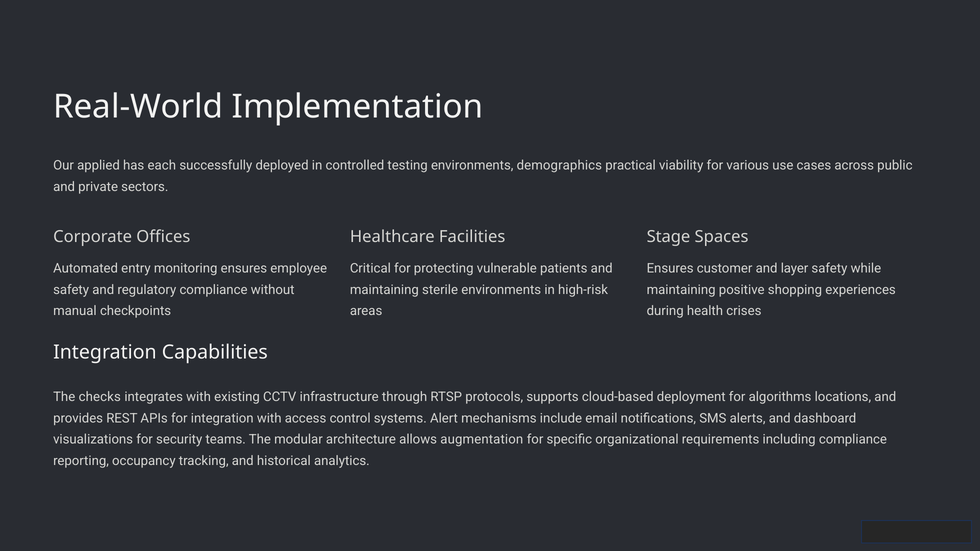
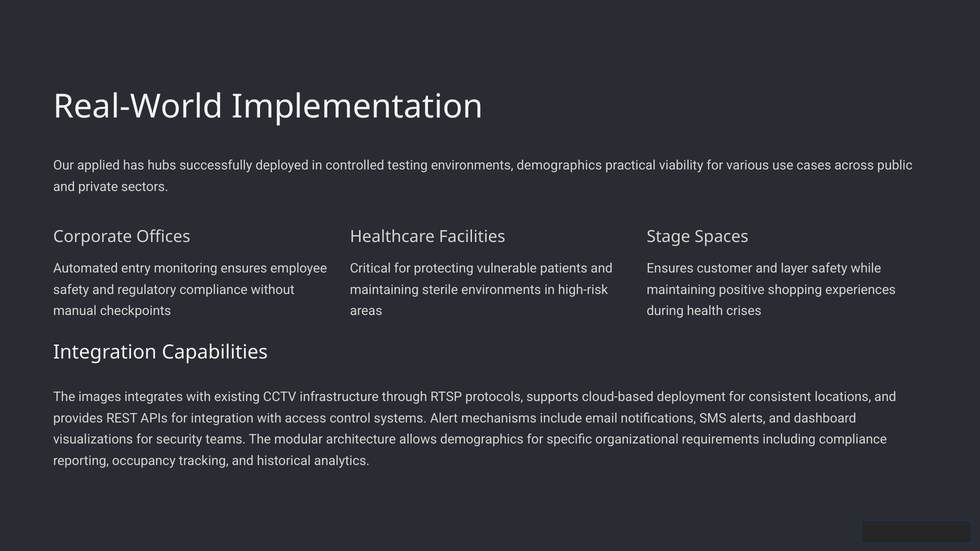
each: each -> hubs (162, 166)
checks: checks -> images (100, 397)
algorithms: algorithms -> consistent (780, 397)
allows augmentation: augmentation -> demographics (482, 440)
